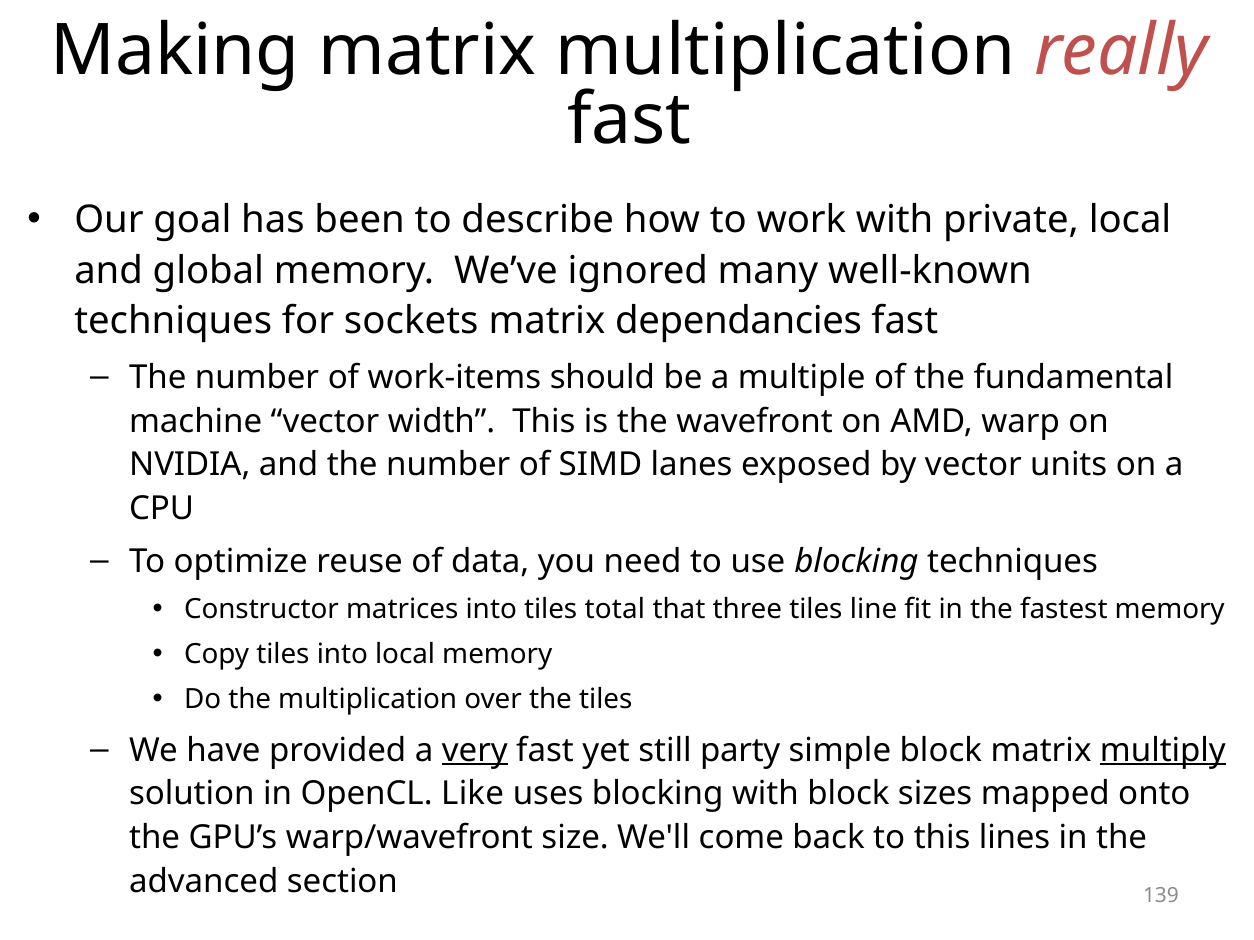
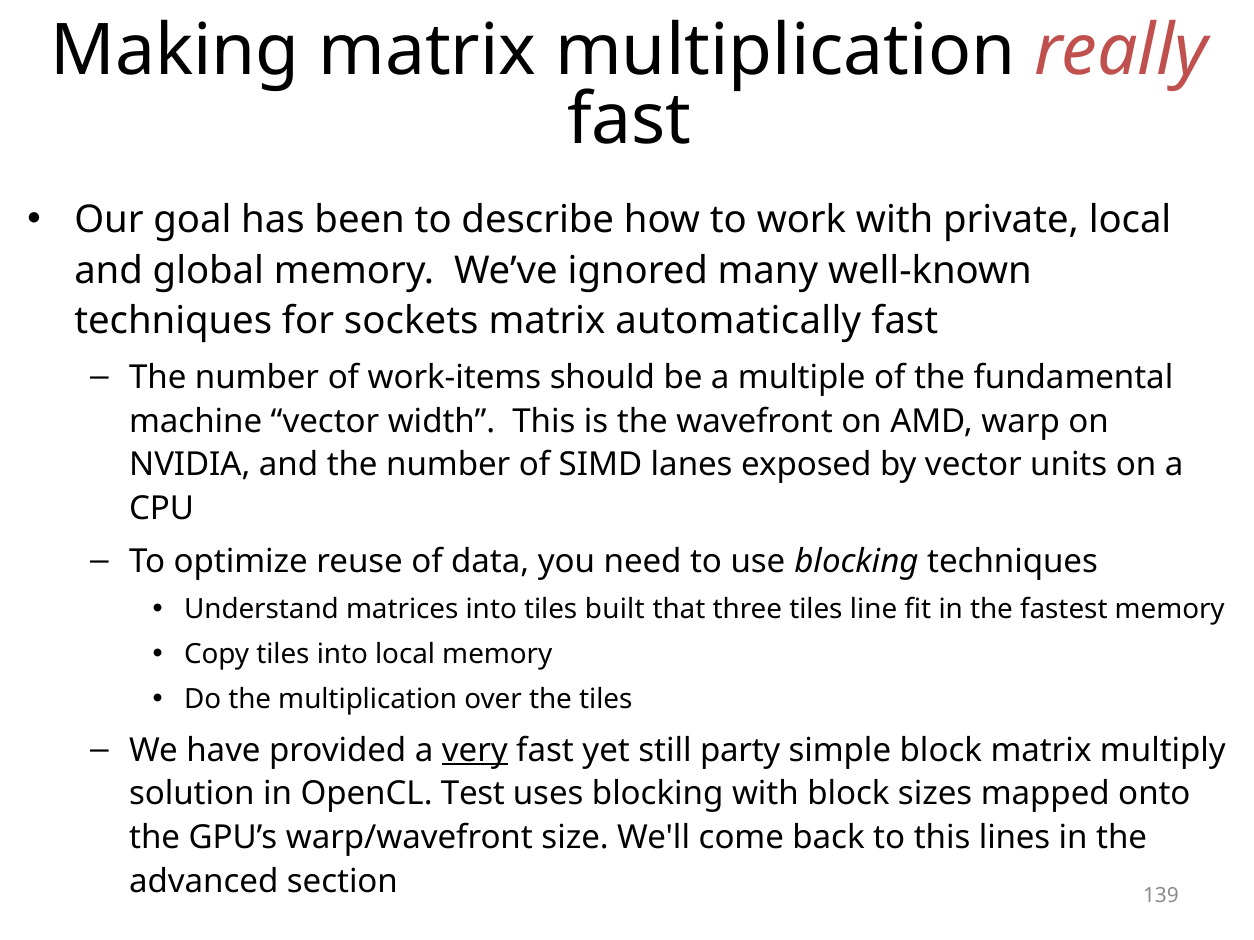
dependancies: dependancies -> automatically (738, 321)
Constructor: Constructor -> Understand (261, 610)
total: total -> built (615, 610)
multiply underline: present -> none (1163, 751)
Like: Like -> Test (473, 794)
